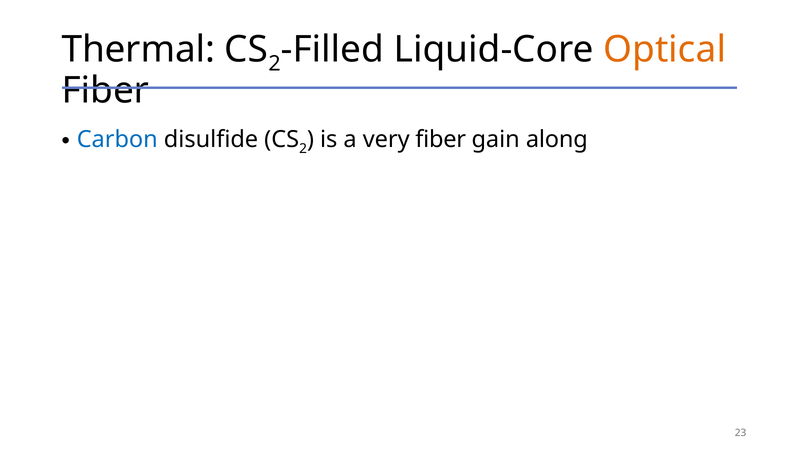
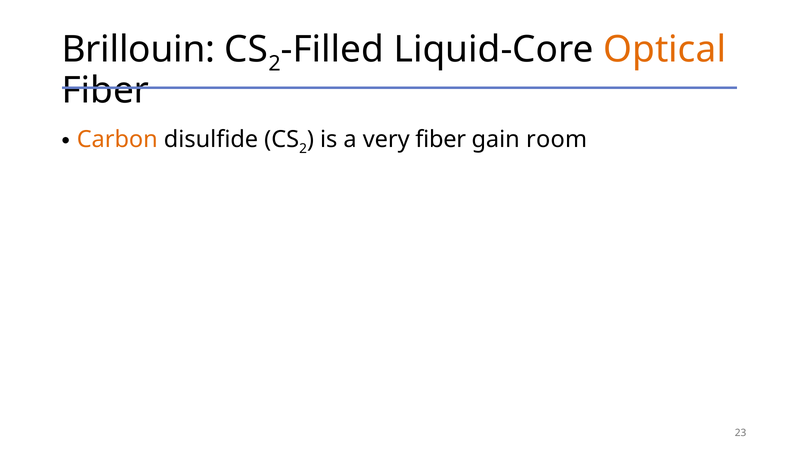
Thermal: Thermal -> Brillouin (138, 50)
Carbon colour: blue -> orange (117, 140)
along: along -> room (557, 140)
